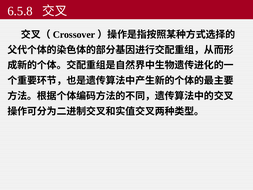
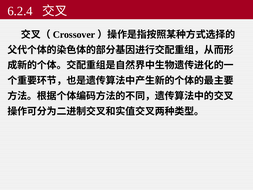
6.5.8: 6.5.8 -> 6.2.4 (20, 11)
